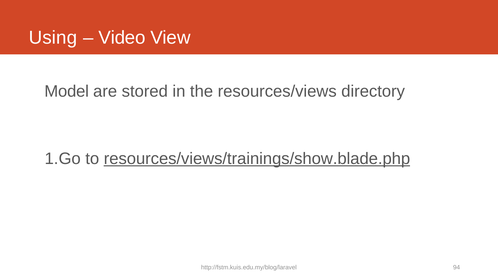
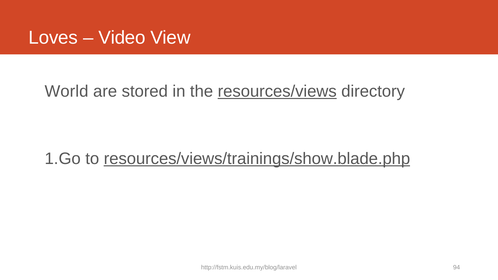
Using: Using -> Loves (53, 38)
Model: Model -> World (66, 91)
resources/views underline: none -> present (277, 91)
